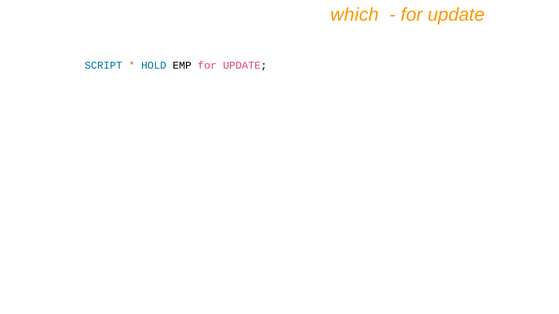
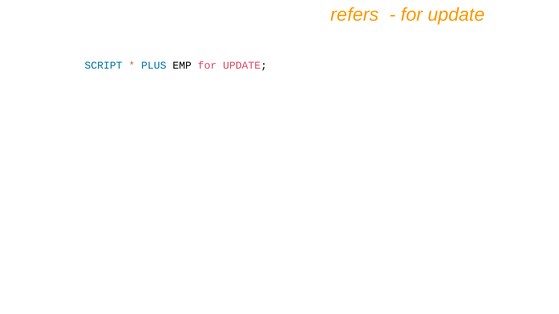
which: which -> refers (355, 15)
HOLD: HOLD -> PLUS (154, 66)
